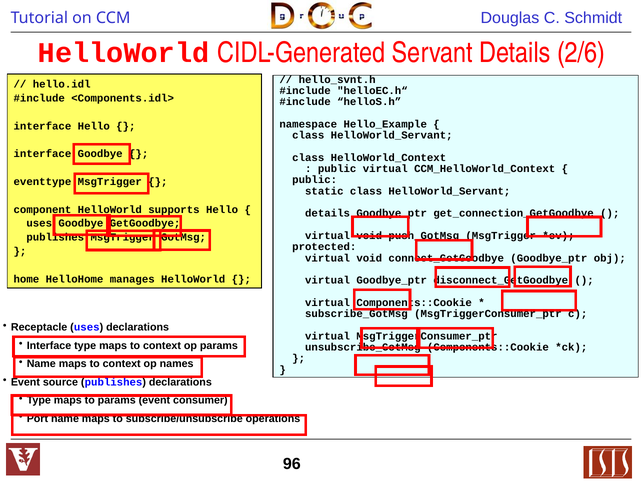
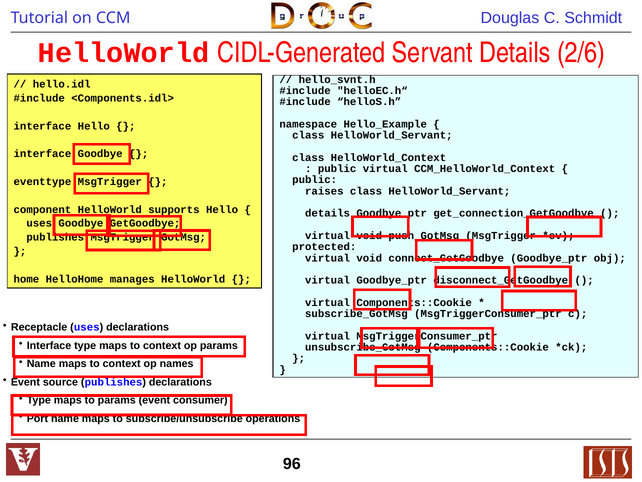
static: static -> raises (324, 191)
